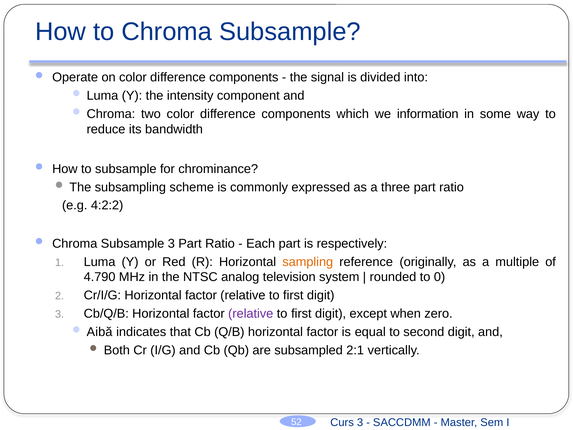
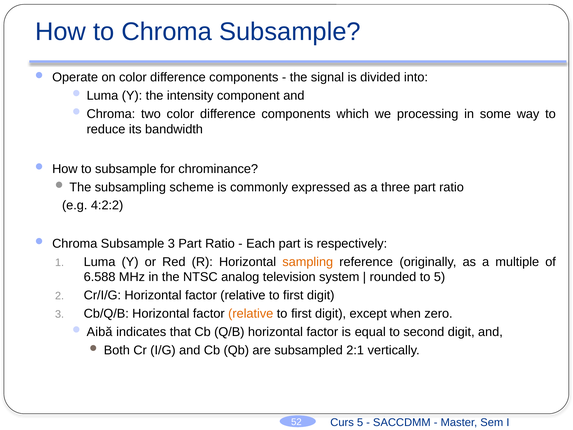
information: information -> processing (428, 114)
4.790: 4.790 -> 6.588 (100, 277)
to 0: 0 -> 5 (440, 277)
relative colour: purple -> orange (251, 313)
Curs 3: 3 -> 5 (360, 422)
